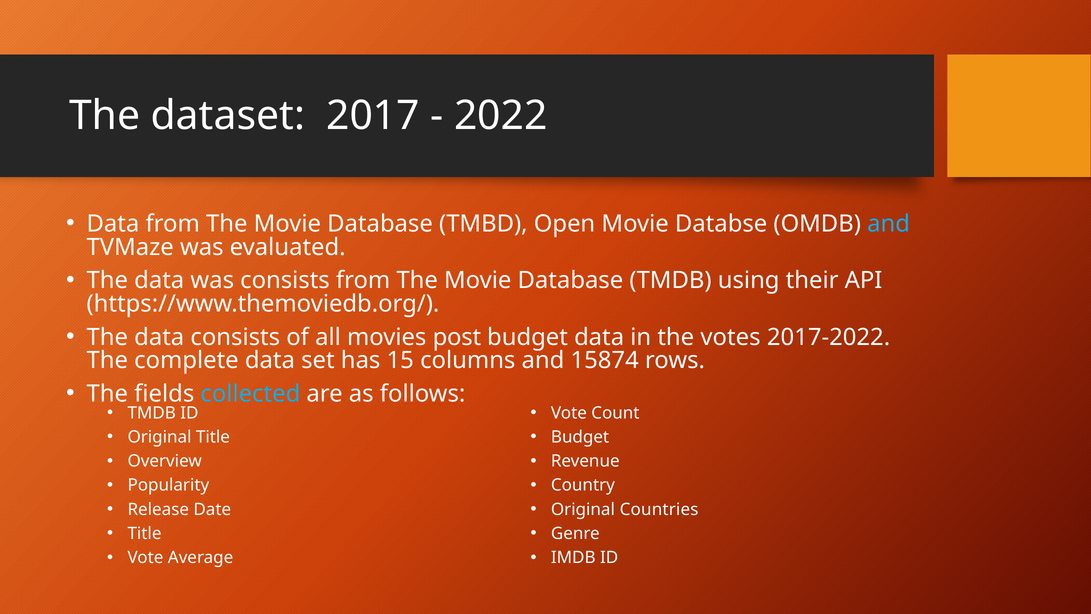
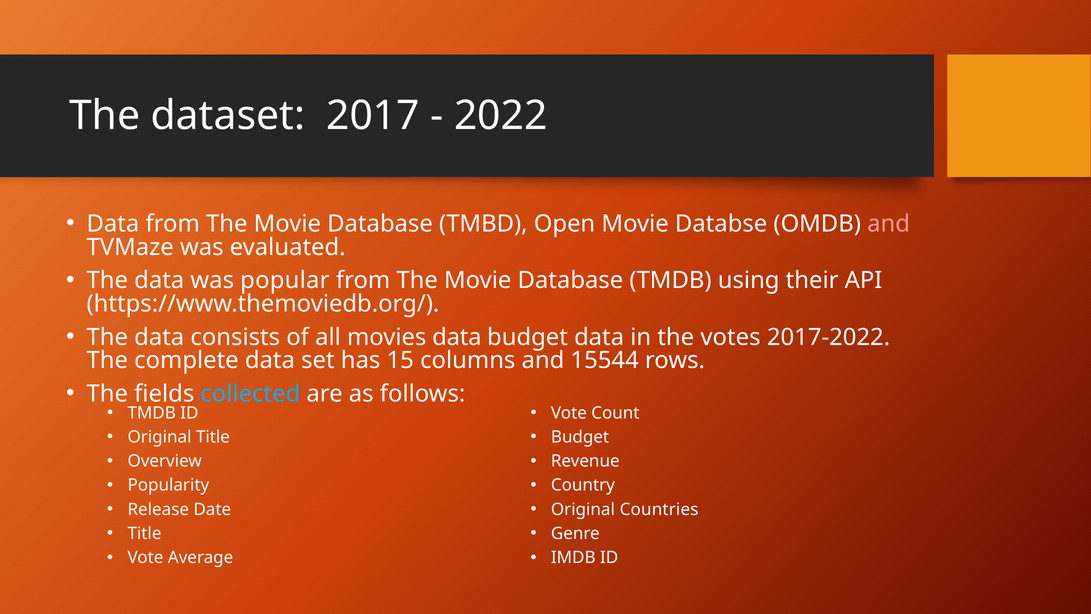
and colour: light blue -> pink (889, 224)
was consists: consists -> popular (285, 280)
movies post: post -> data (457, 337)
15874: 15874 -> 15544 (605, 360)
